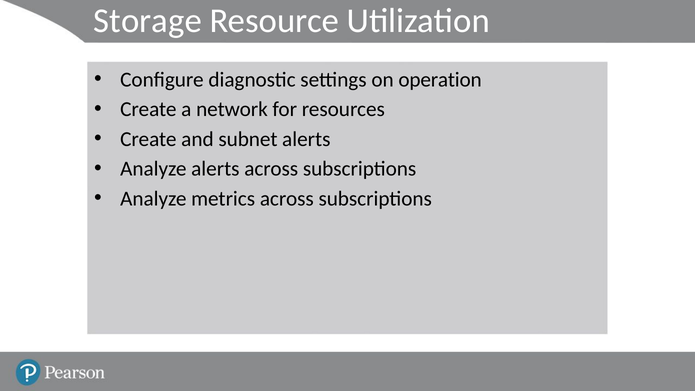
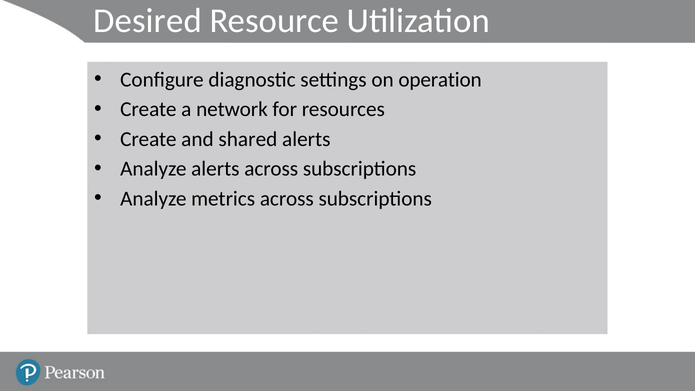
Storage: Storage -> Desired (148, 21)
subnet: subnet -> shared (248, 139)
